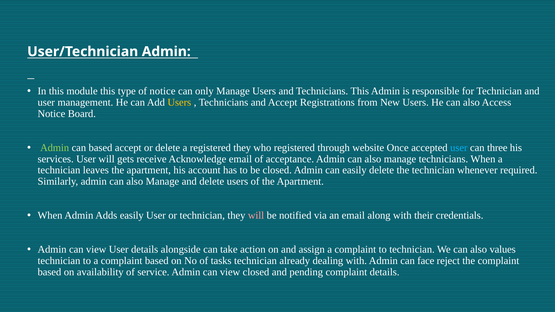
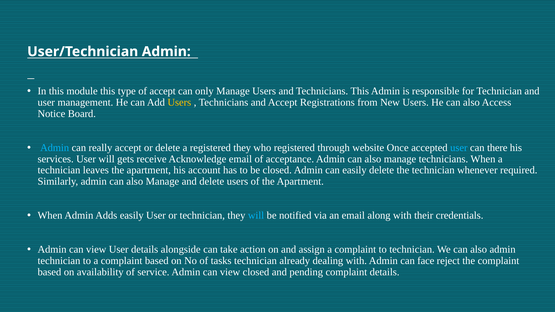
of notice: notice -> accept (163, 91)
Admin colour: light green -> light blue (55, 148)
can based: based -> really (100, 148)
three: three -> there (497, 148)
will colour: pink -> light blue (256, 216)
also values: values -> admin (503, 250)
